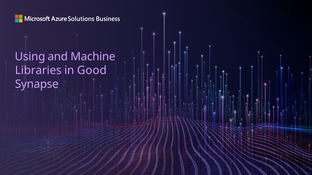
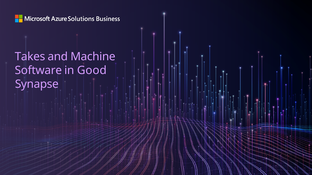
Using: Using -> Takes (30, 57)
Libraries: Libraries -> Software (38, 71)
